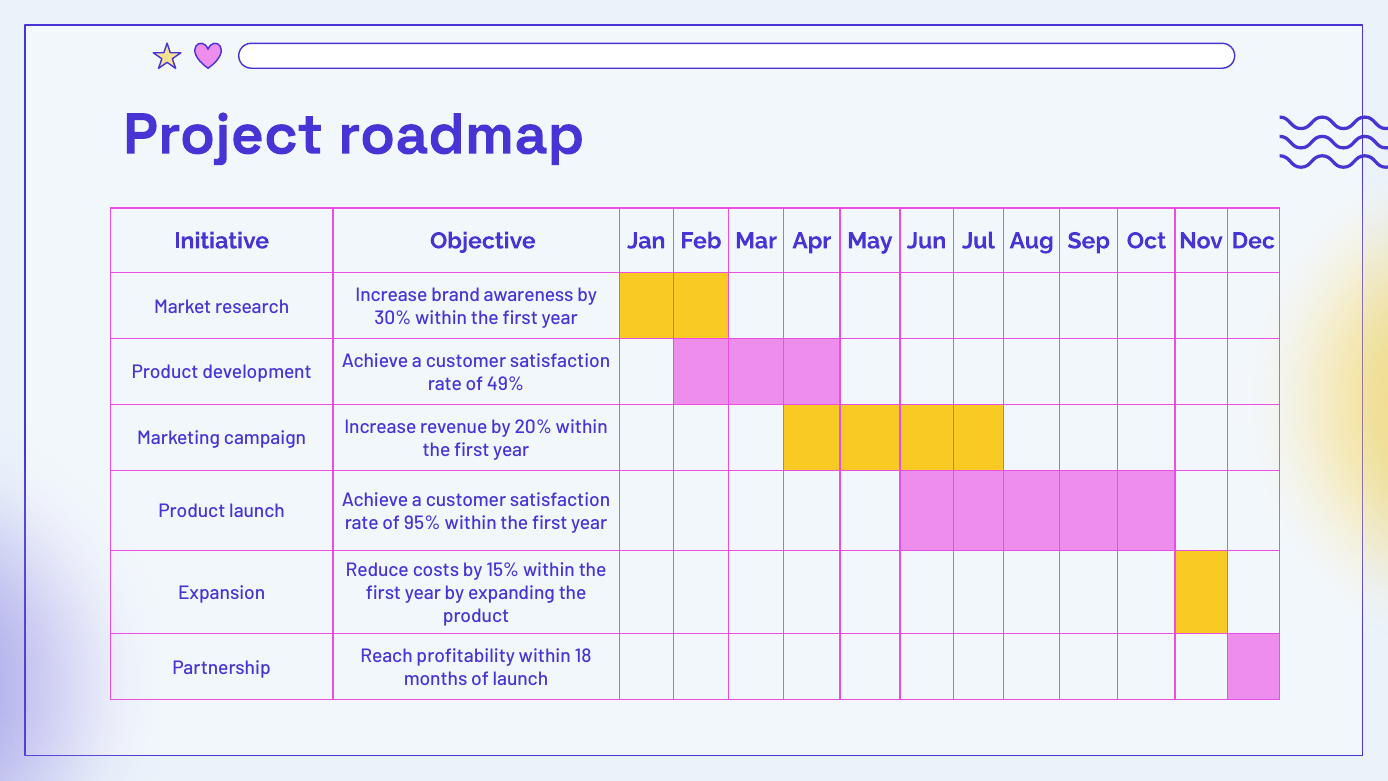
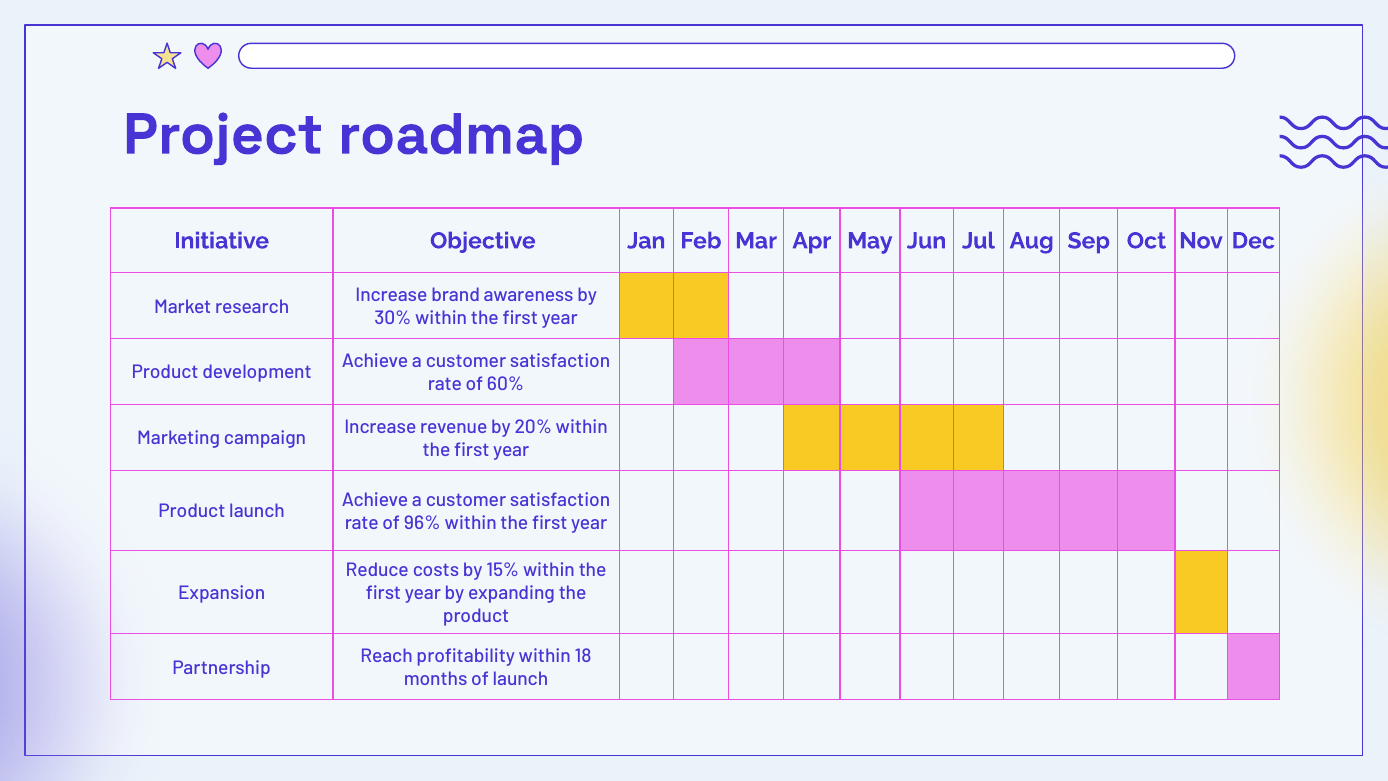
49%: 49% -> 60% (506, 384)
95%: 95% -> 96% (422, 523)
